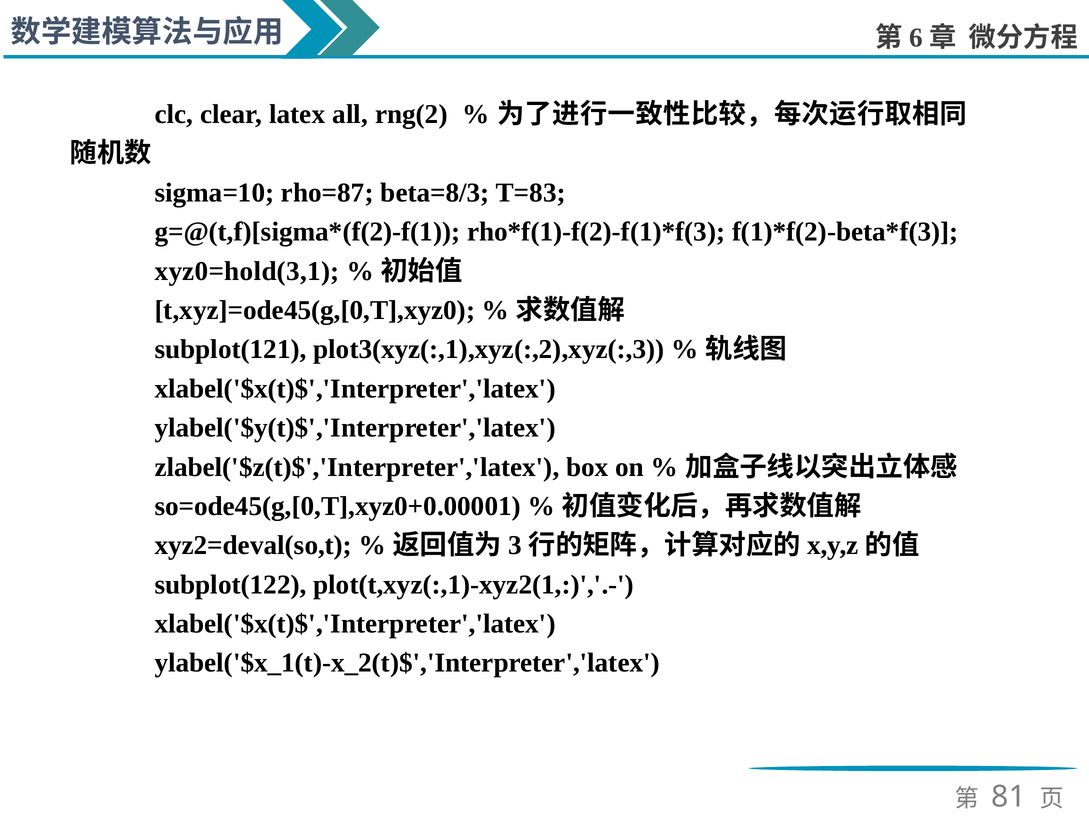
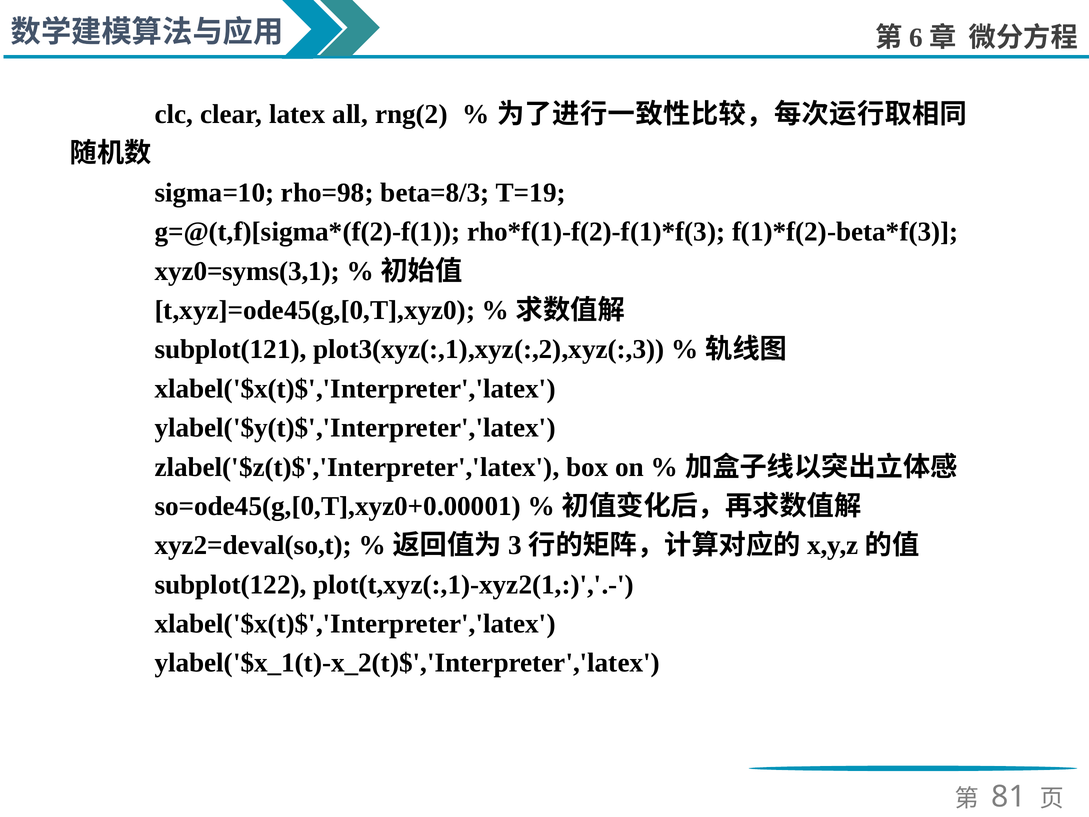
rho=87: rho=87 -> rho=98 (327, 193)
T=83: T=83 -> T=19 (531, 193)
xyz0=hold(3,1: xyz0=hold(3,1 -> xyz0=syms(3,1 (247, 271)
